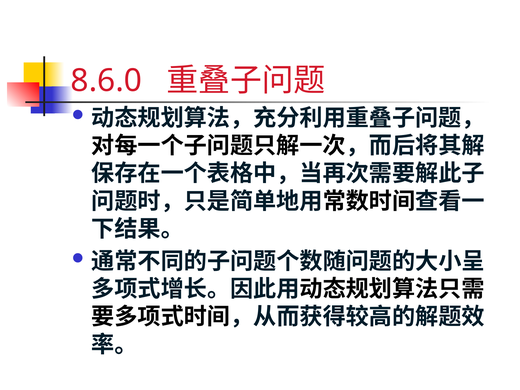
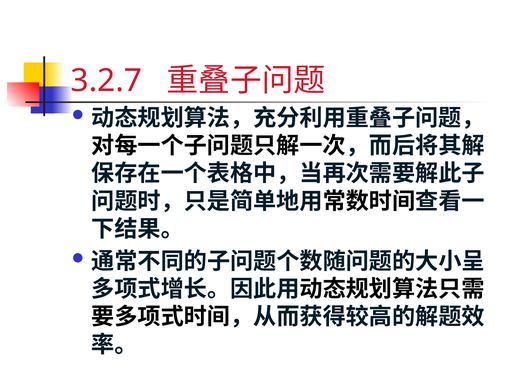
8.6.0: 8.6.0 -> 3.2.7 (106, 81)
